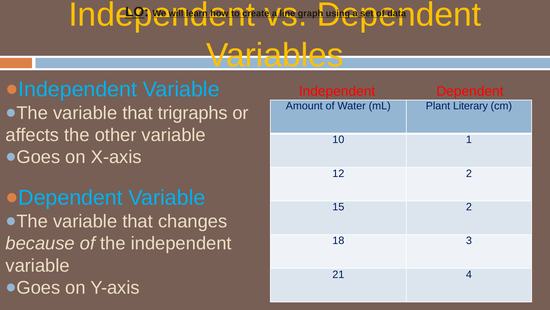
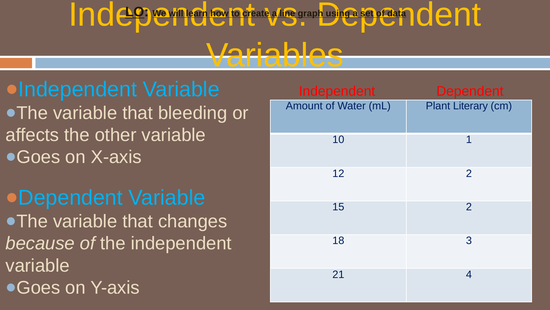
trigraphs: trigraphs -> bleeding (193, 113)
